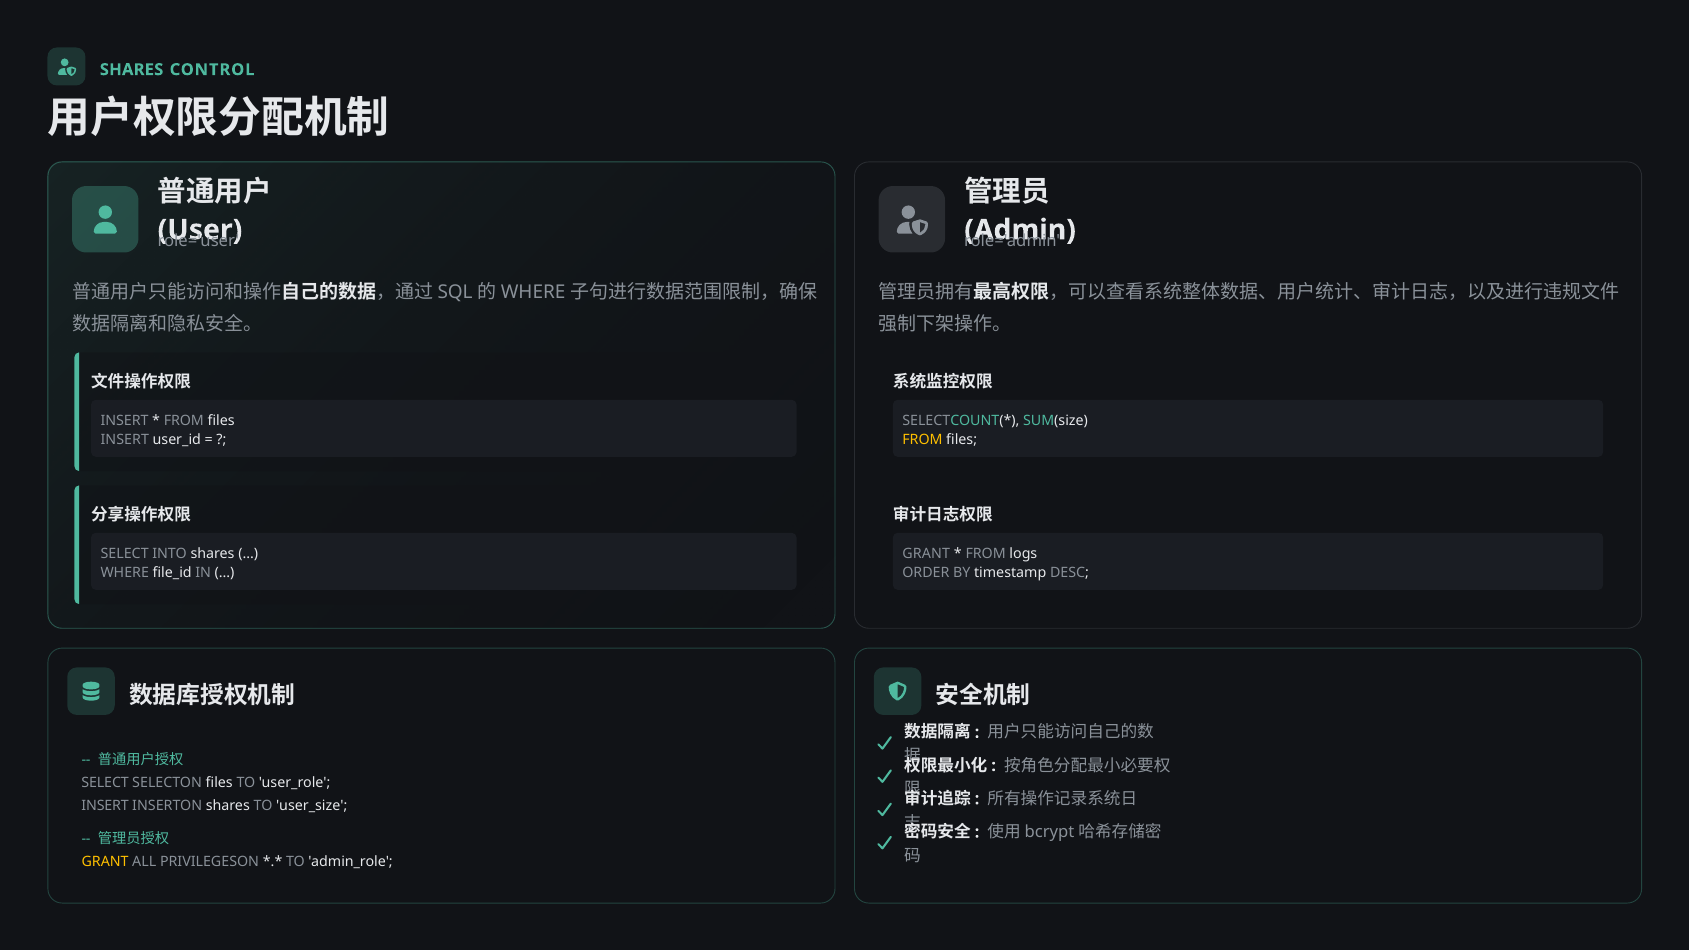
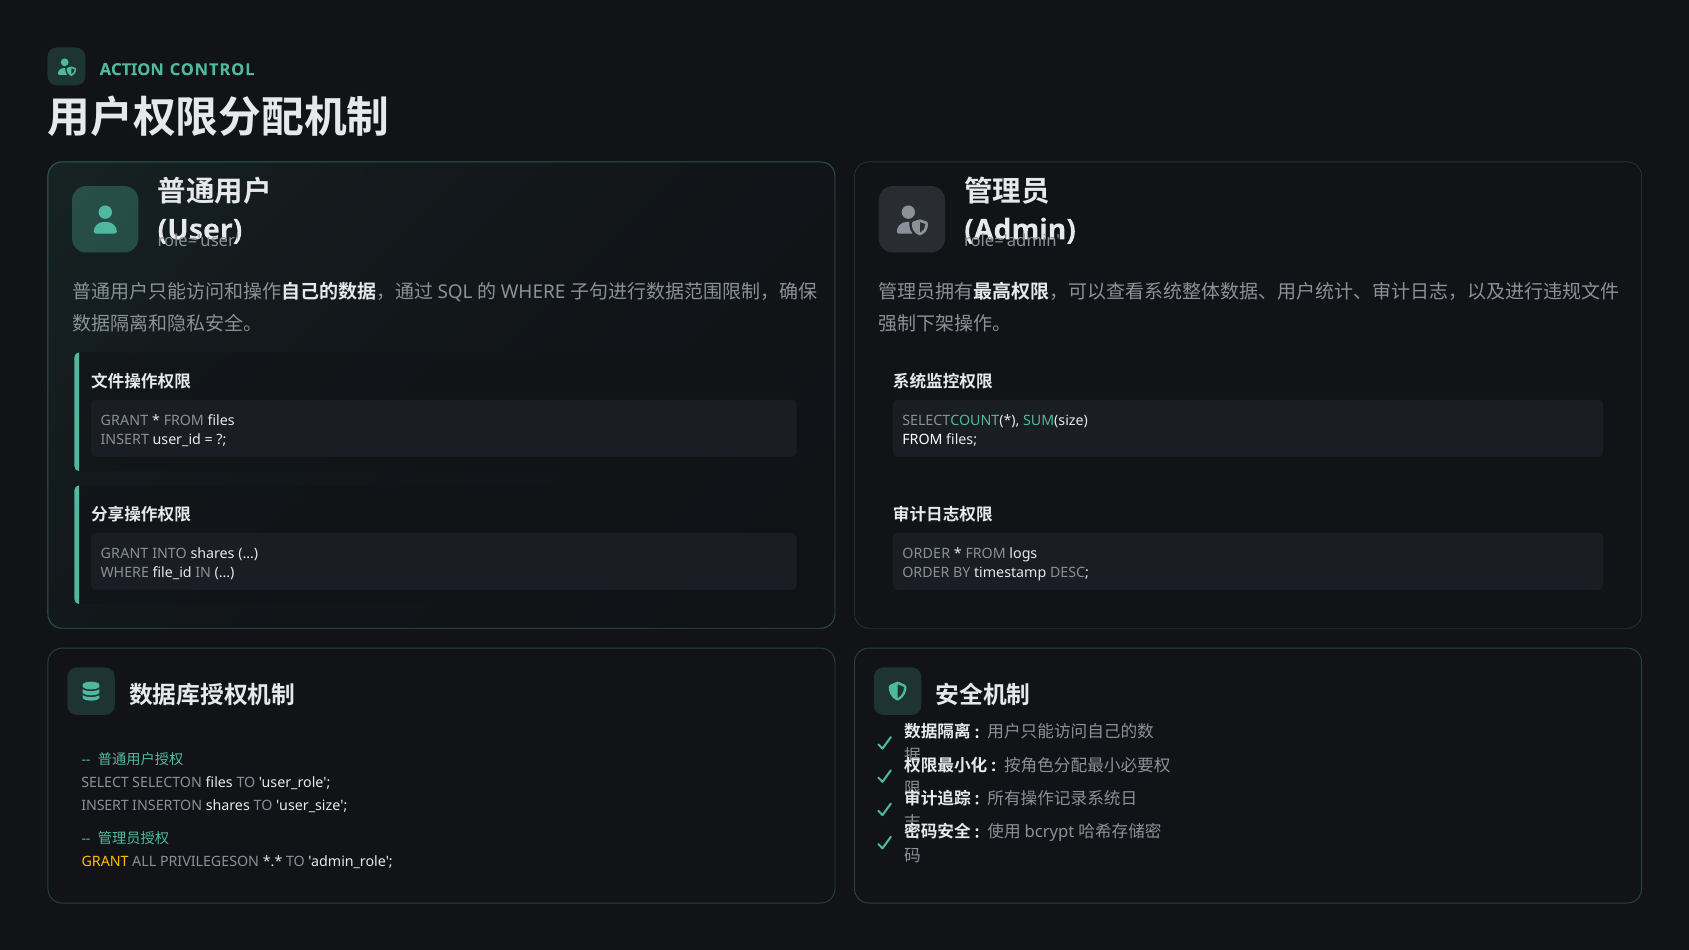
SHARES: SHARES -> ACTION (132, 70)
INSERT: INSERT -> GRANT (124, 421)
FROM colour: yellow -> white (922, 440)
SELECT: SELECT -> GRANT (125, 554)
GRANT: GRANT -> ORDER (926, 554)
